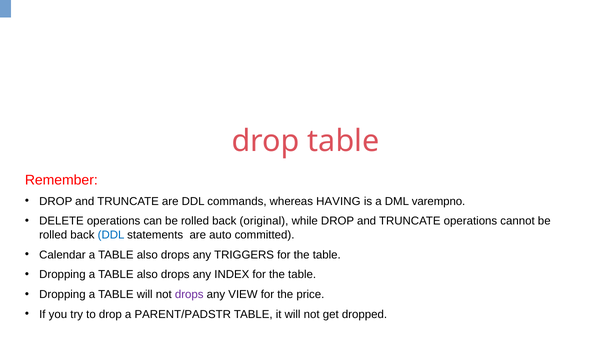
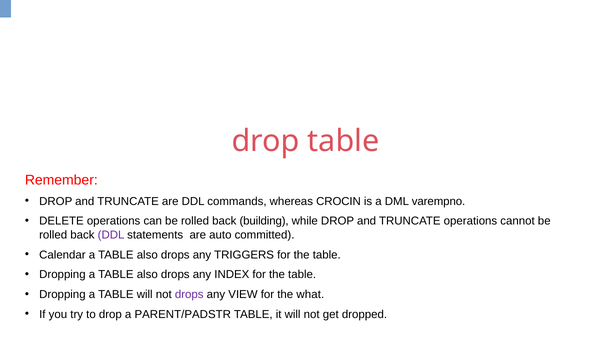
HAVING: HAVING -> CROCIN (338, 201)
original: original -> building (264, 221)
DDL colour: blue -> purple (111, 235)
price: price -> what (310, 294)
